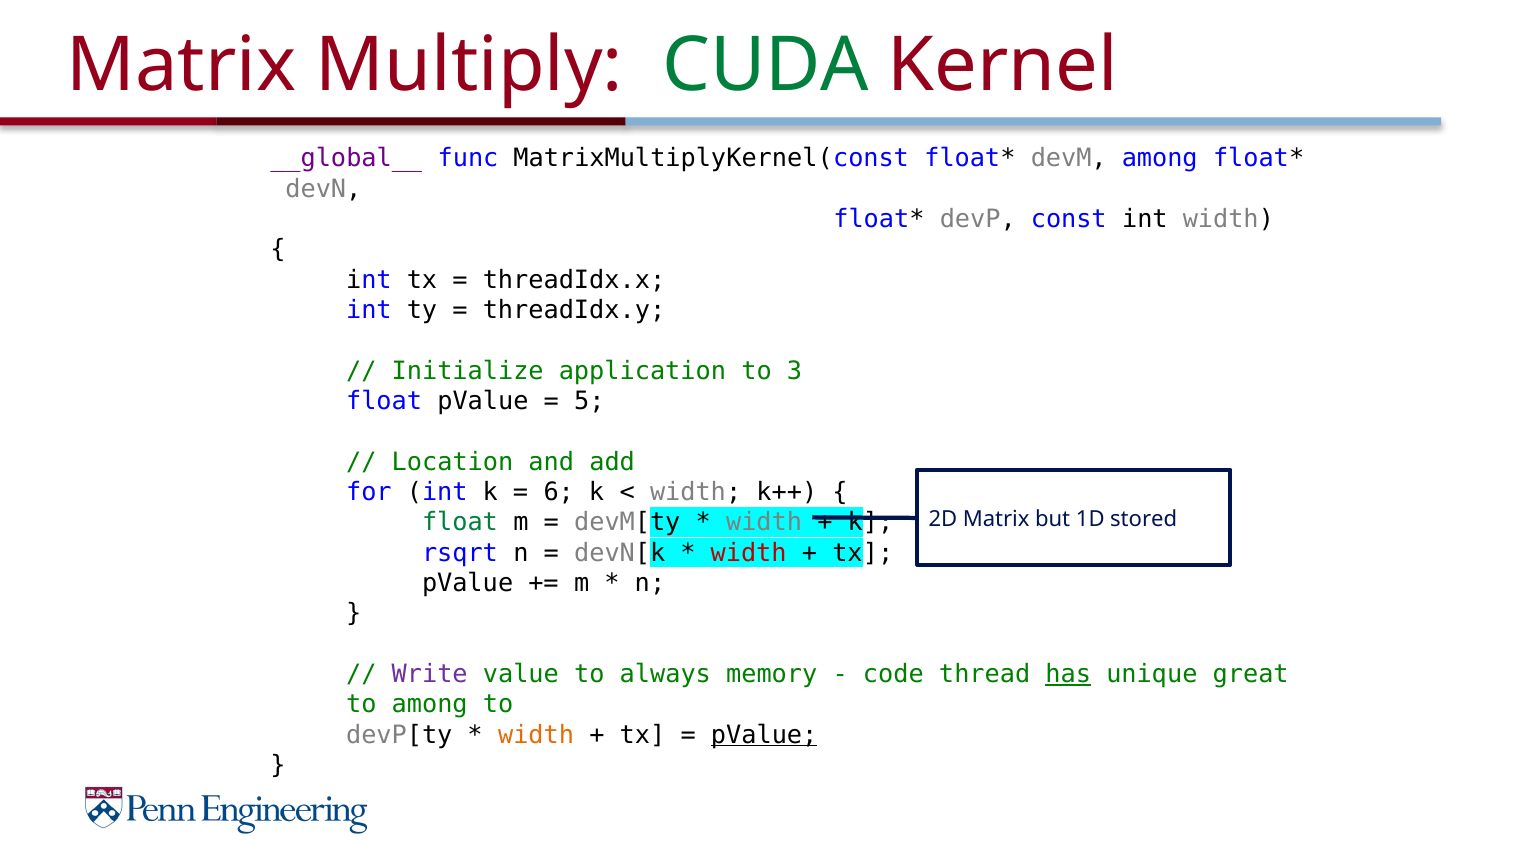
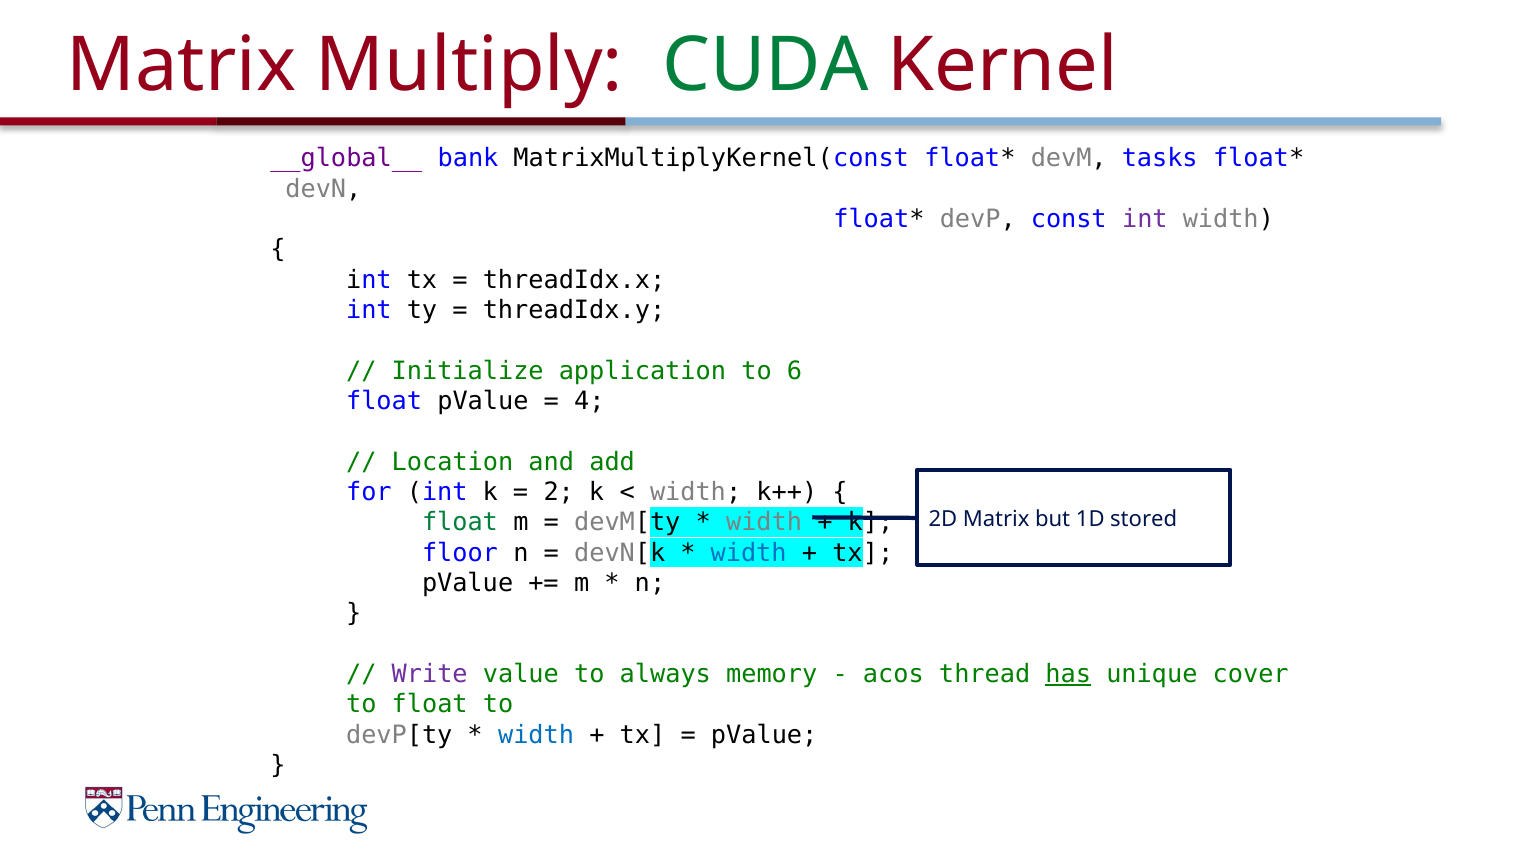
func: func -> bank (468, 159)
devM among: among -> tasks (1160, 159)
int colour: black -> purple (1145, 219)
3: 3 -> 6 (794, 371)
5: 5 -> 4 (589, 401)
6: 6 -> 2 (559, 492)
rsqrt: rsqrt -> floor (460, 553)
width colour: red -> blue (749, 553)
code: code -> acos (893, 674)
great: great -> cover (1251, 674)
to among: among -> float (430, 705)
width colour: orange -> blue (536, 735)
pValue underline: present -> none (764, 735)
